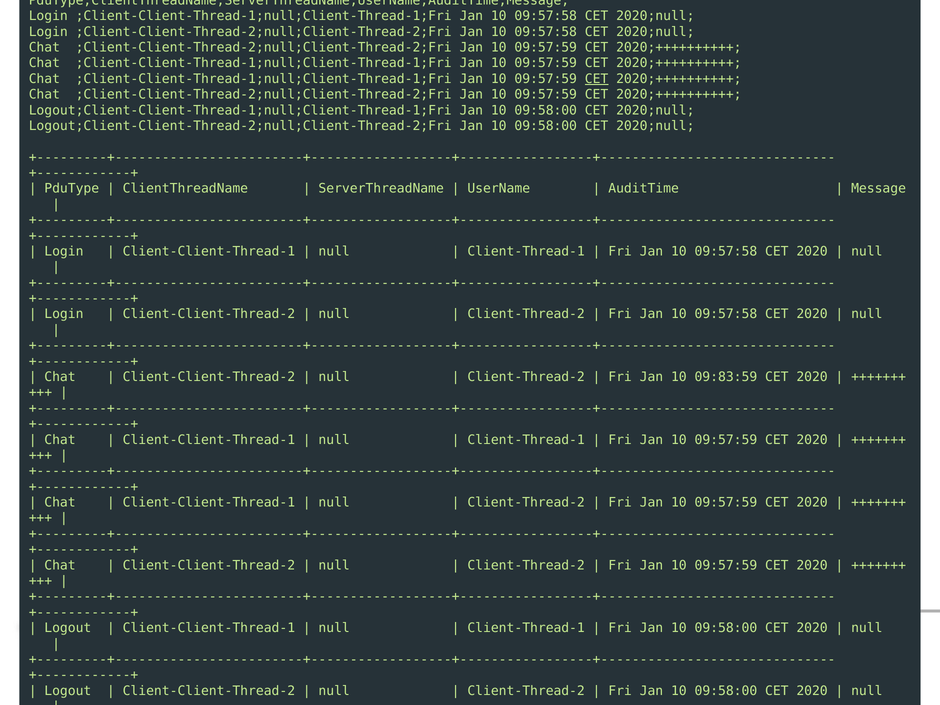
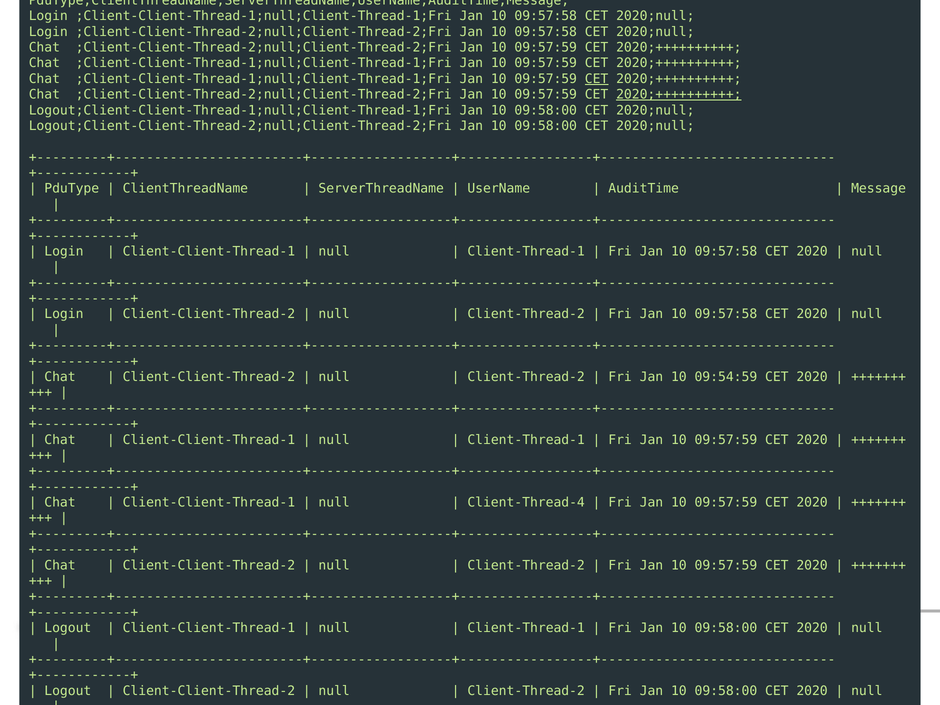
2020;++++++++++ underline: none -> present (679, 95)
09:83:59: 09:83:59 -> 09:54:59 (726, 377)
Client-Thread-2: Client-Thread-2 -> Client-Thread-4 (526, 502)
